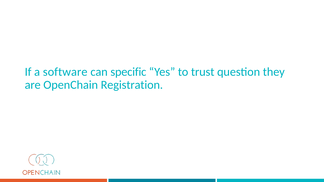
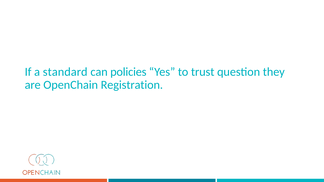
software: software -> standard (65, 72)
specific: specific -> policies (128, 72)
